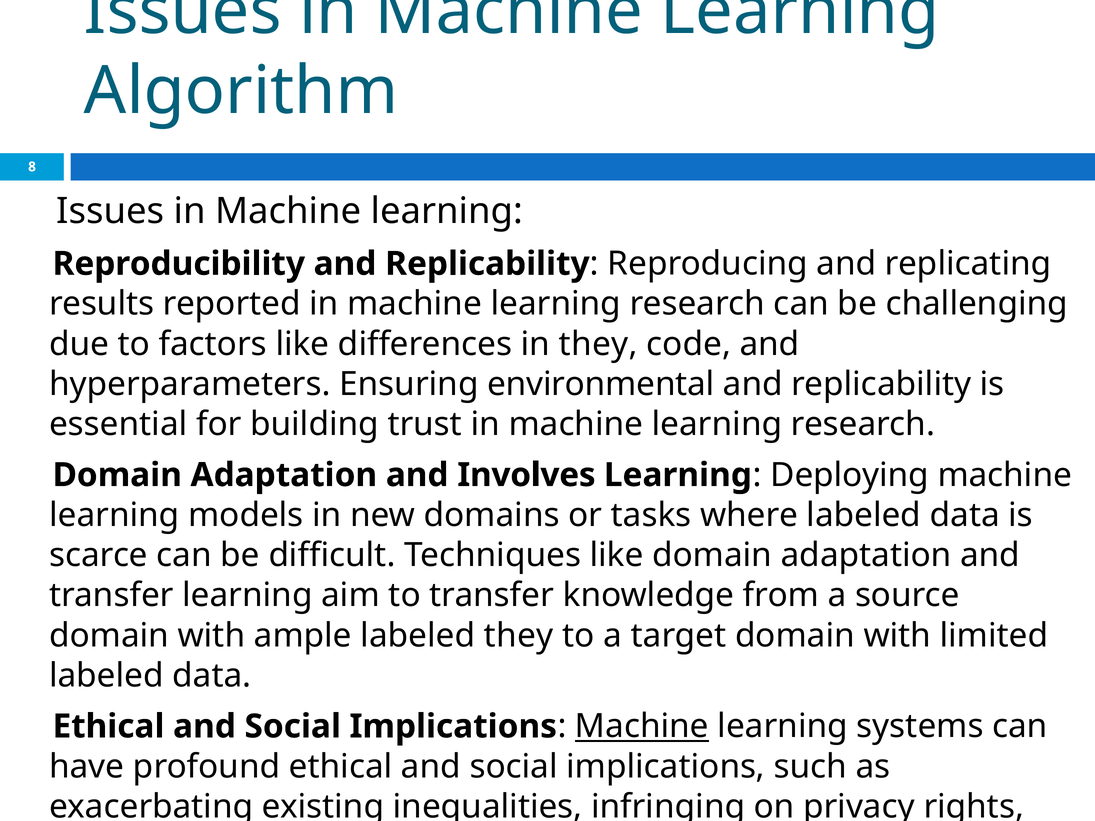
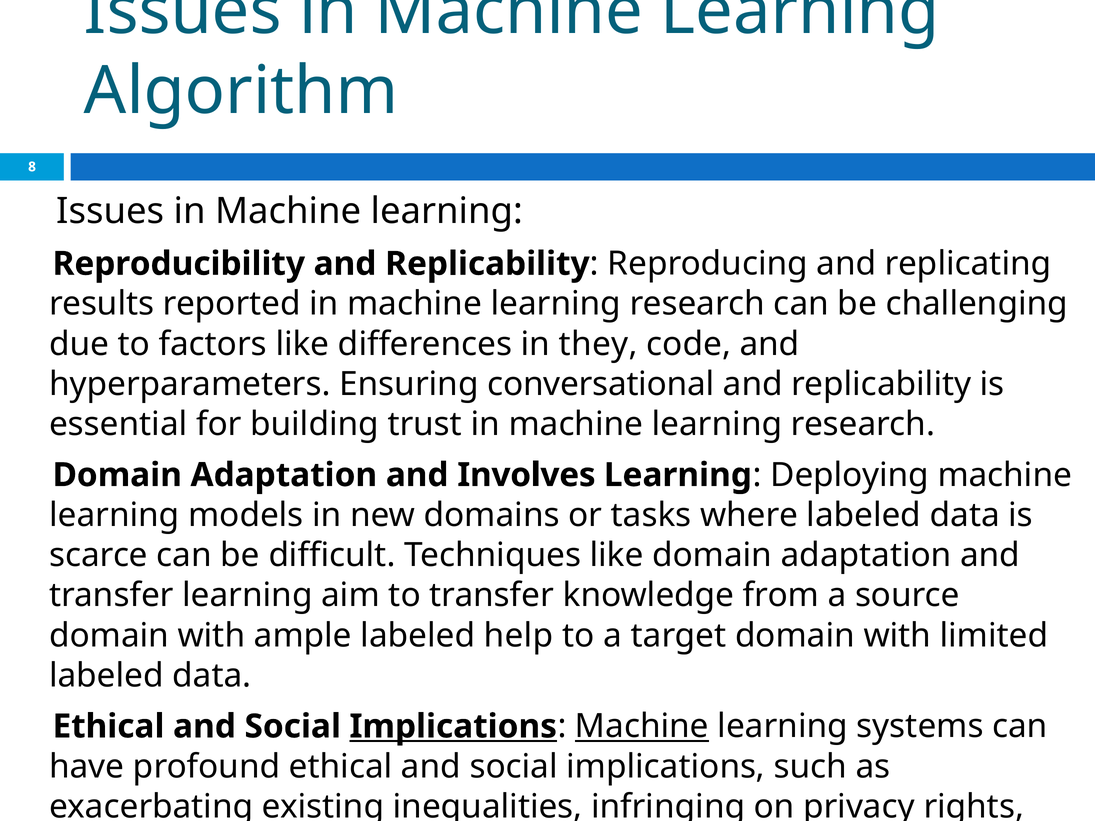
environmental: environmental -> conversational (601, 384)
labeled they: they -> help (519, 636)
Implications underline: none -> present (453, 727)
